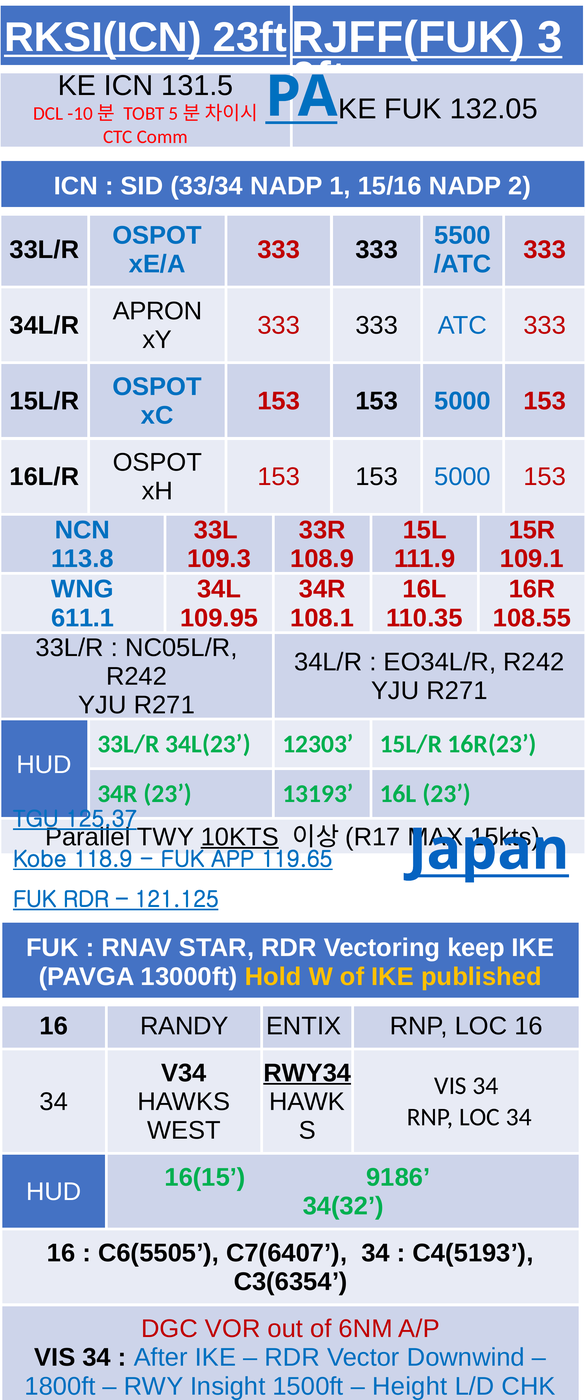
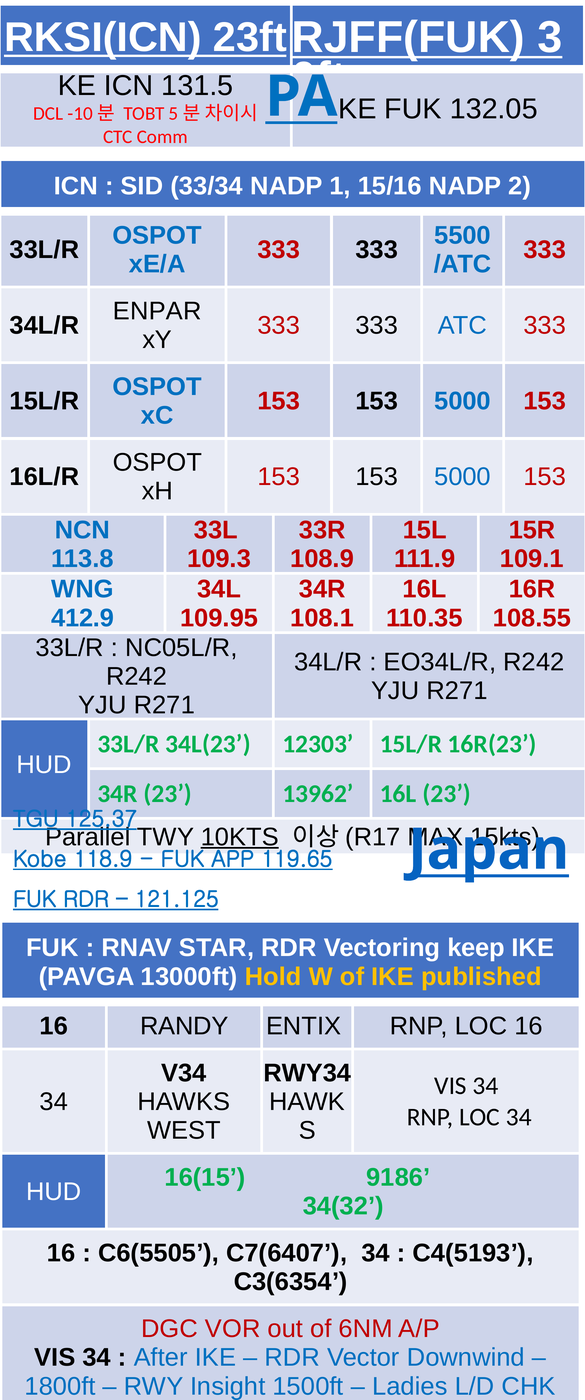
APRON: APRON -> ENPAR (157, 311)
611.1: 611.1 -> 412.9 (83, 618)
13193: 13193 -> 13962 (318, 794)
RWY34 underline: present -> none (307, 1073)
Height: Height -> Ladies (410, 1386)
